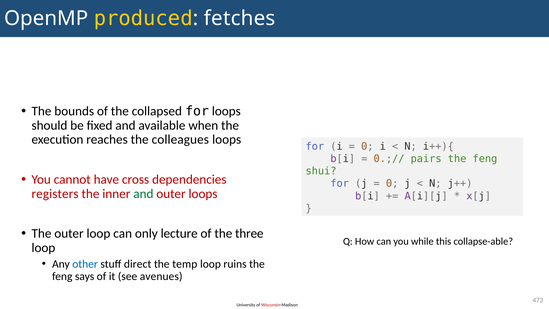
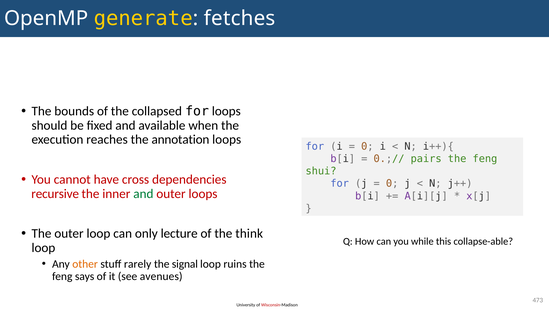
produced: produced -> generate (143, 18)
colleagues: colleagues -> annotation (180, 140)
registers: registers -> recursive (55, 194)
three: three -> think (249, 233)
other colour: blue -> orange (85, 264)
direct: direct -> rarely (138, 264)
temp: temp -> signal (185, 264)
